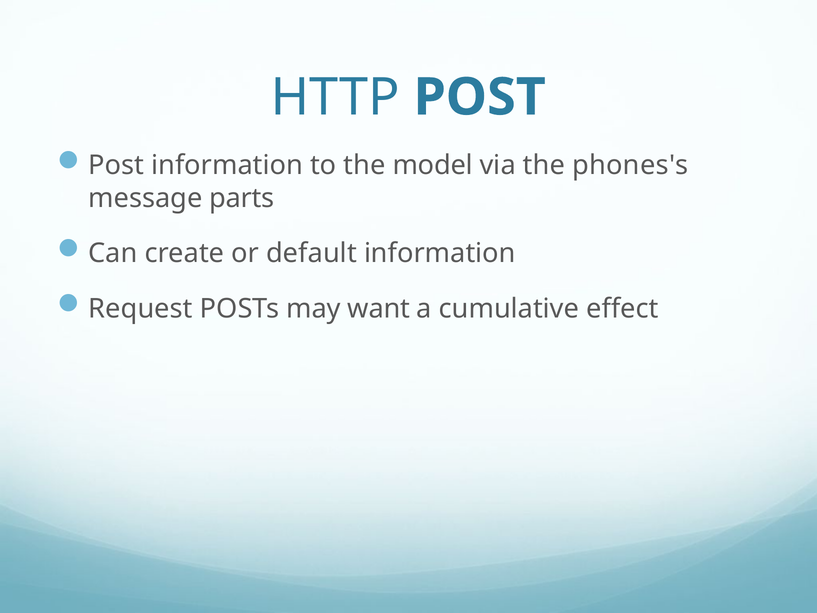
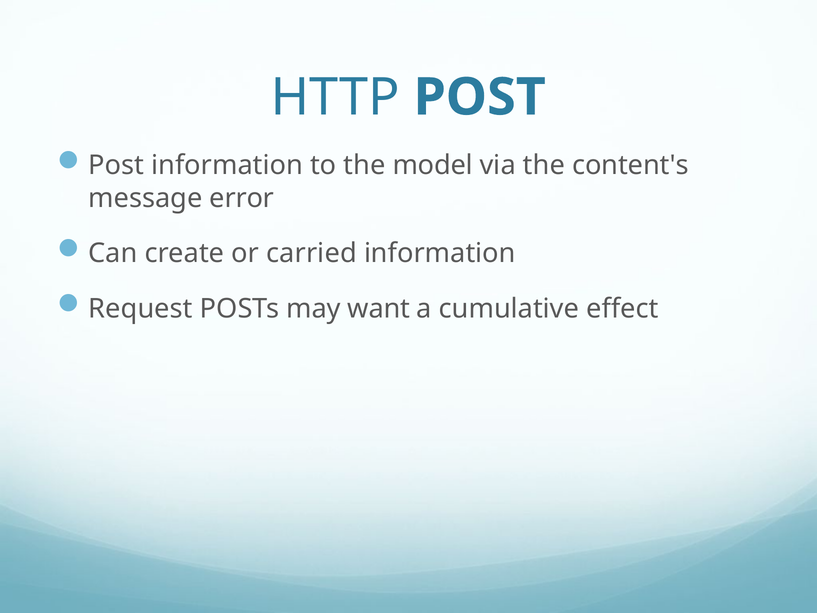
phones's: phones's -> content's (630, 165)
parts: parts -> error (242, 198)
default: default -> carried (312, 253)
